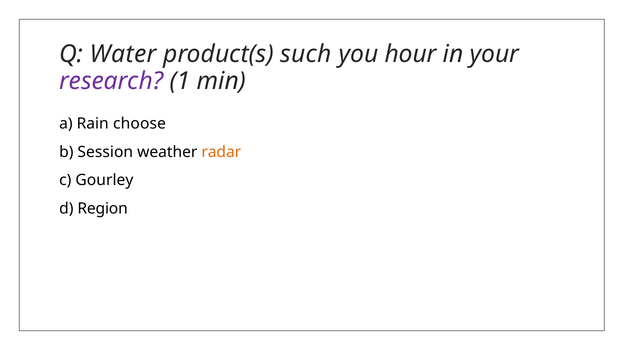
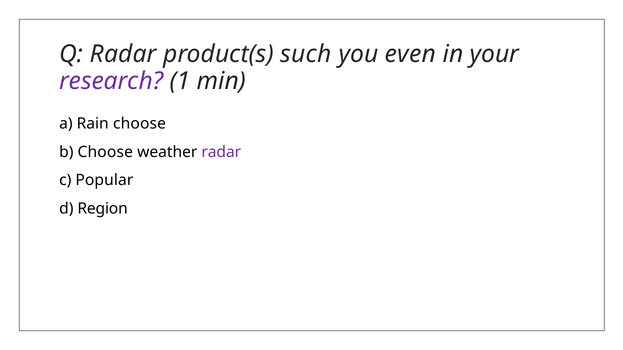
Q Water: Water -> Radar (123, 54)
hour: hour -> even (410, 54)
b Session: Session -> Choose (105, 152)
radar colour: orange -> purple (221, 152)
Gourley: Gourley -> Popular (104, 181)
